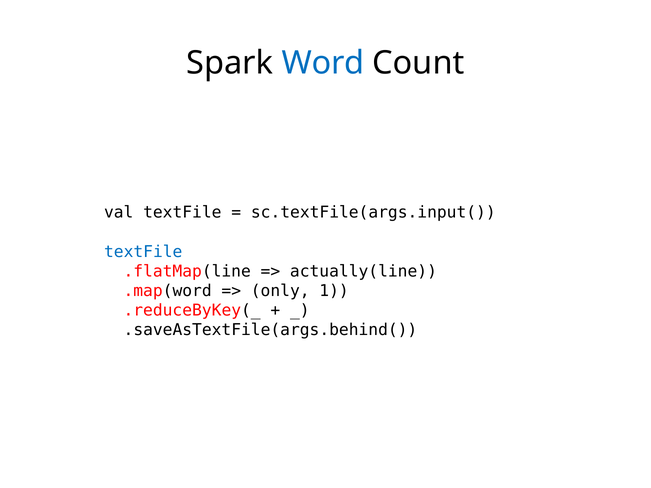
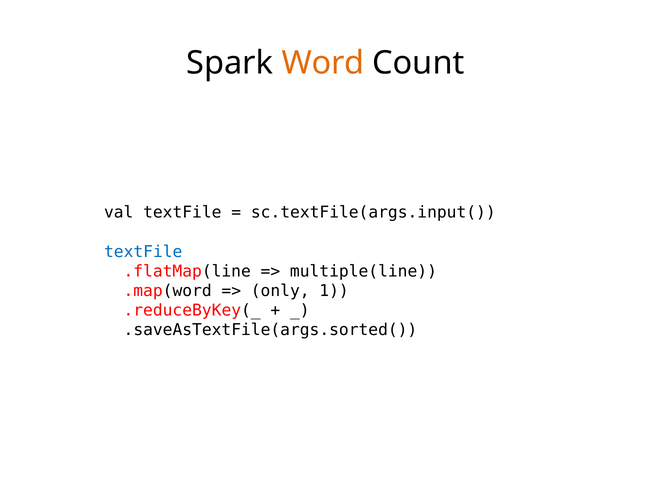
Word colour: blue -> orange (323, 63)
actually(line: actually(line -> multiple(line (363, 271)
.saveAsTextFile(args.behind(: .saveAsTextFile(args.behind( -> .saveAsTextFile(args.sorted( (270, 330)
